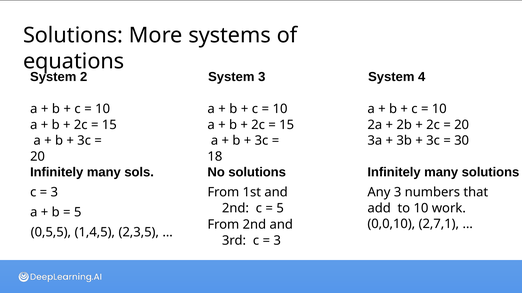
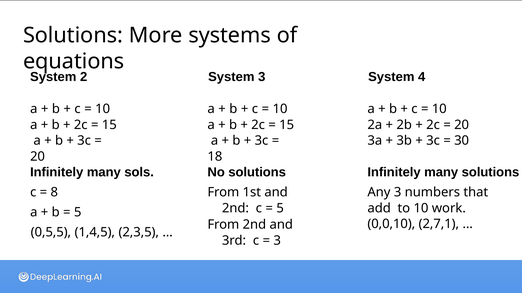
3: 3 -> 8 (54, 193)
